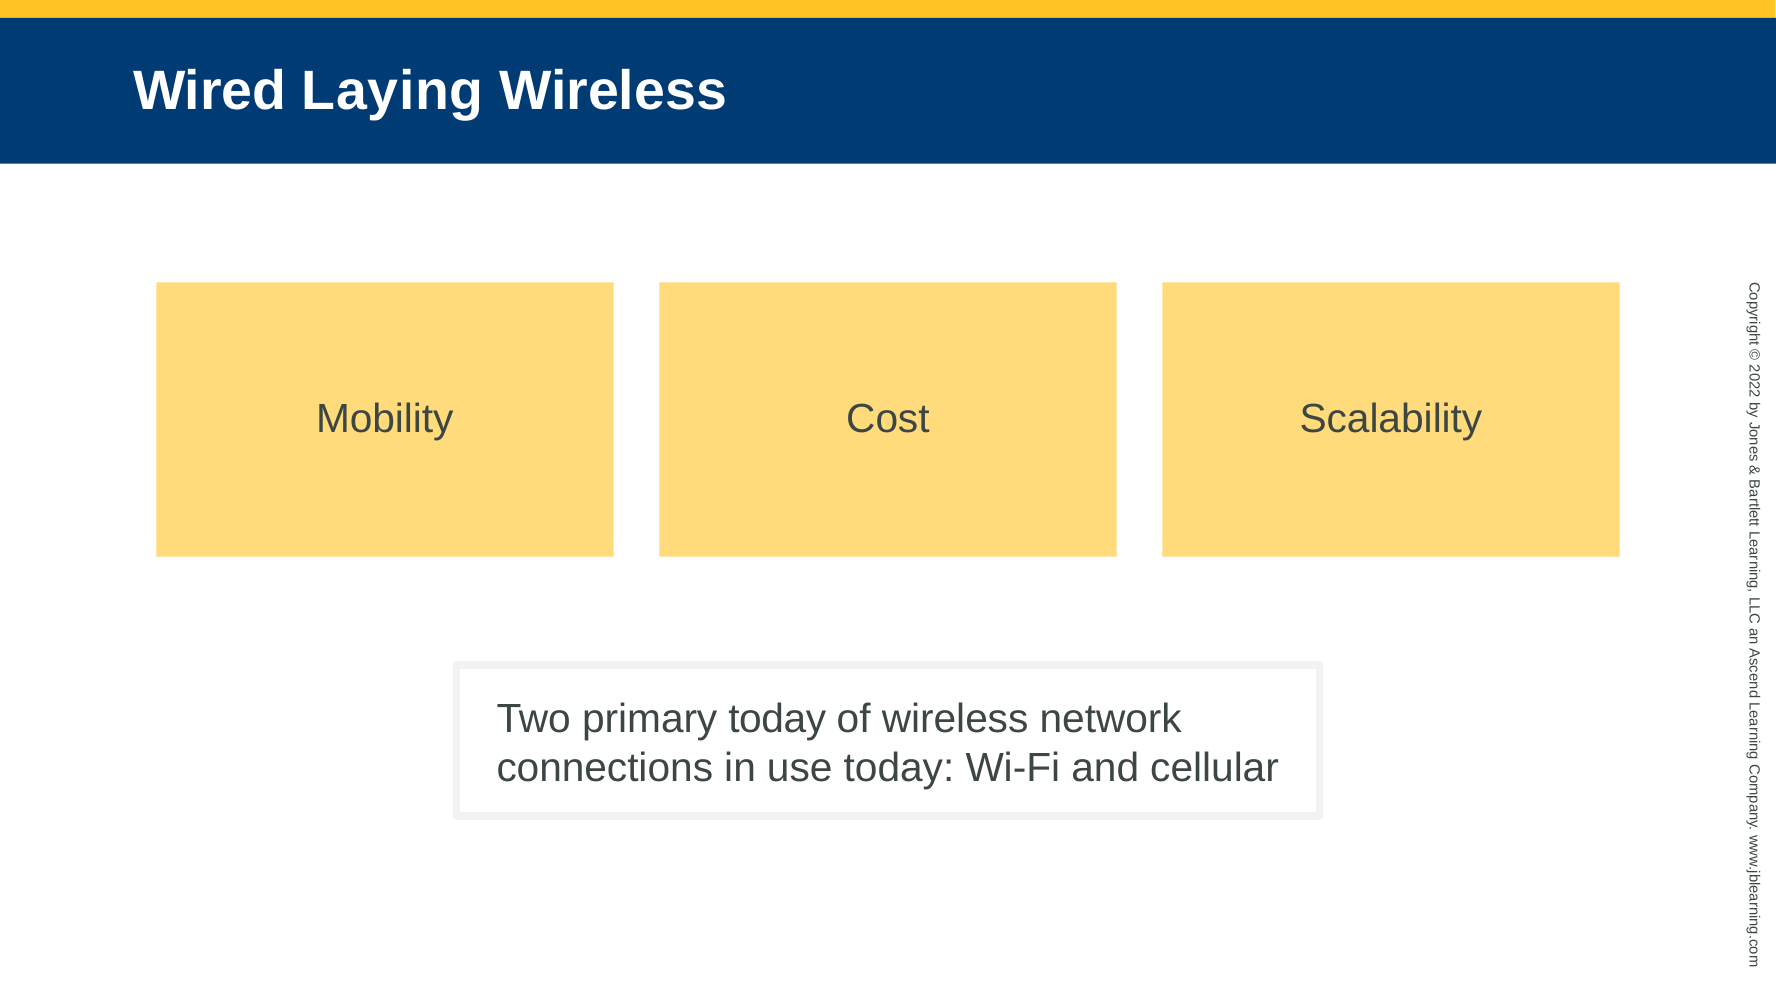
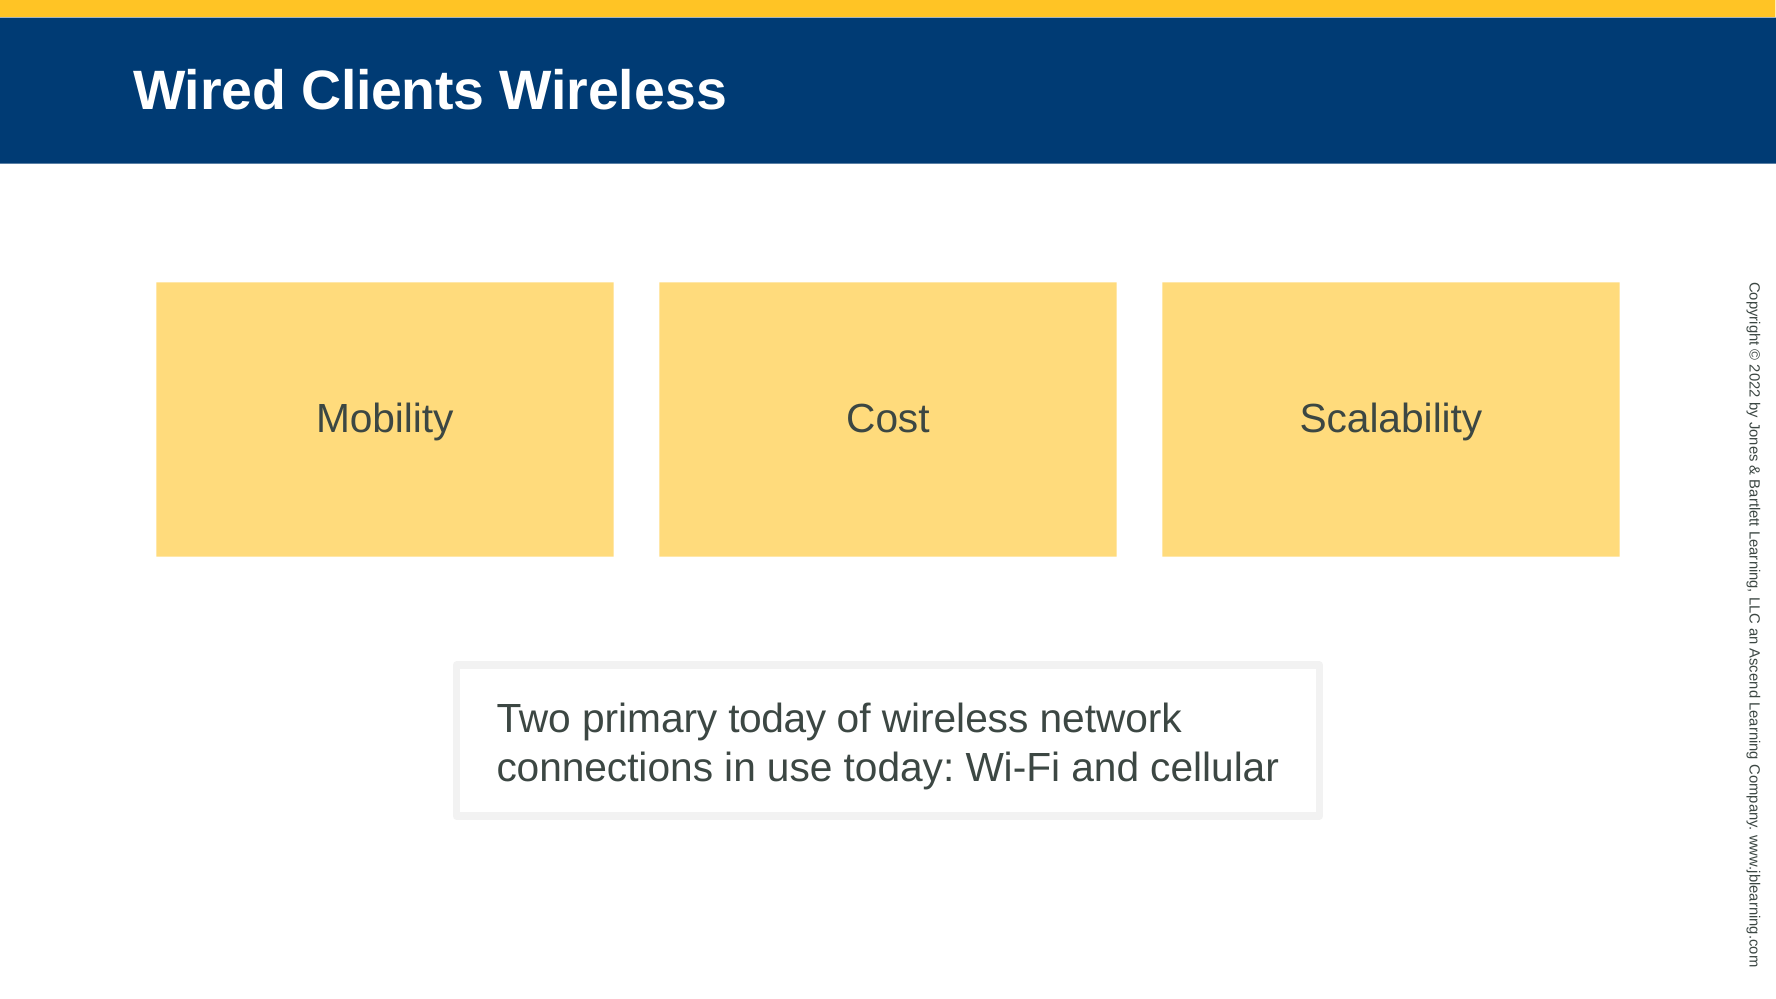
Laying: Laying -> Clients (393, 91)
